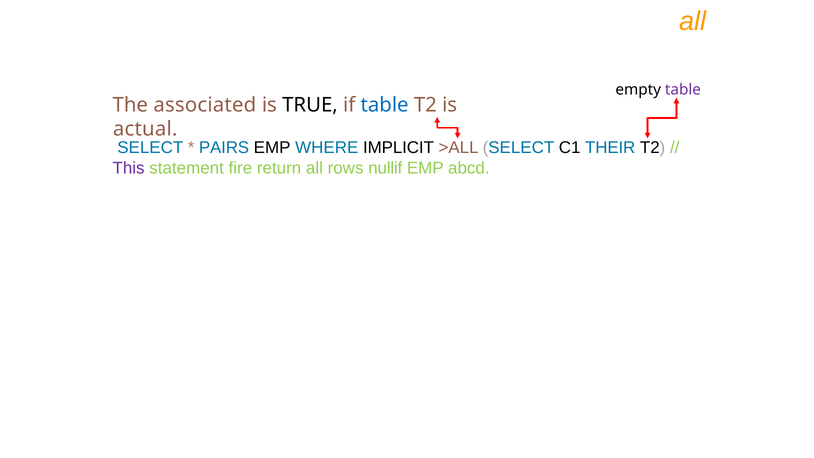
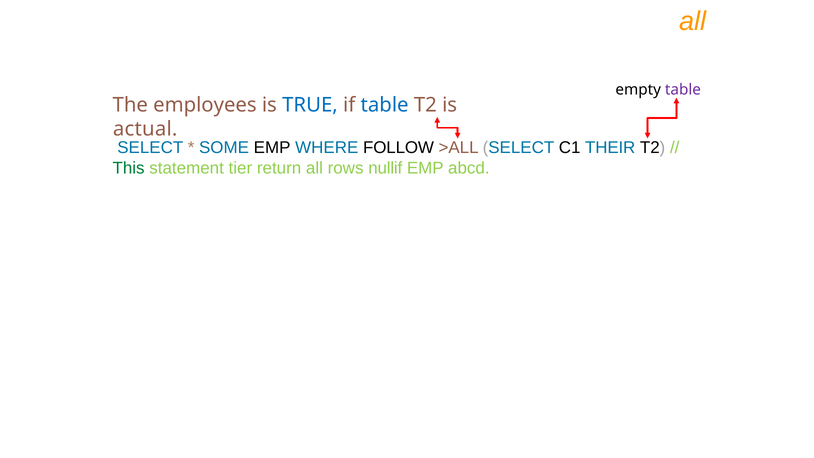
associated: associated -> employees (205, 105)
TRUE colour: black -> blue (310, 105)
PAIRS: PAIRS -> SOME (224, 148)
IMPLICIT: IMPLICIT -> FOLLOW (399, 148)
This colour: purple -> green (129, 168)
fire: fire -> tier (240, 168)
